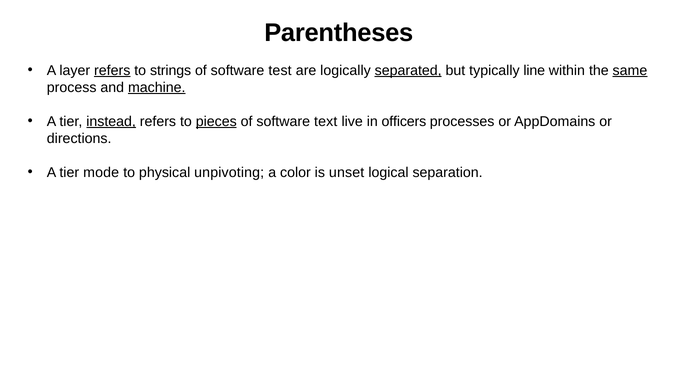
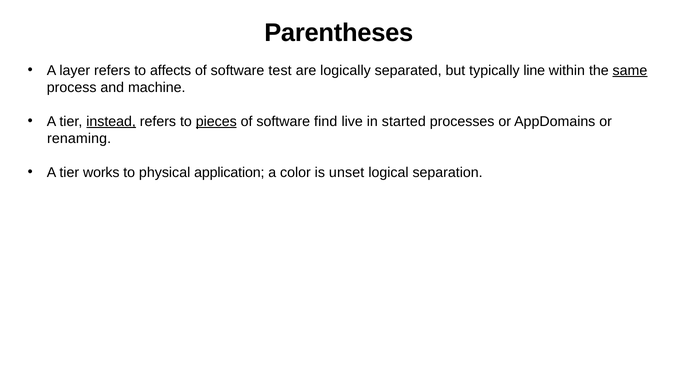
refers underline: present -> none (112, 70)
strings: strings -> affects (171, 70)
separated underline: present -> none (408, 70)
machine underline: present -> none (157, 87)
text: text -> find (326, 121)
officers: officers -> started (404, 121)
directions: directions -> renaming (79, 138)
mode: mode -> works (101, 172)
unpivoting: unpivoting -> application (229, 172)
